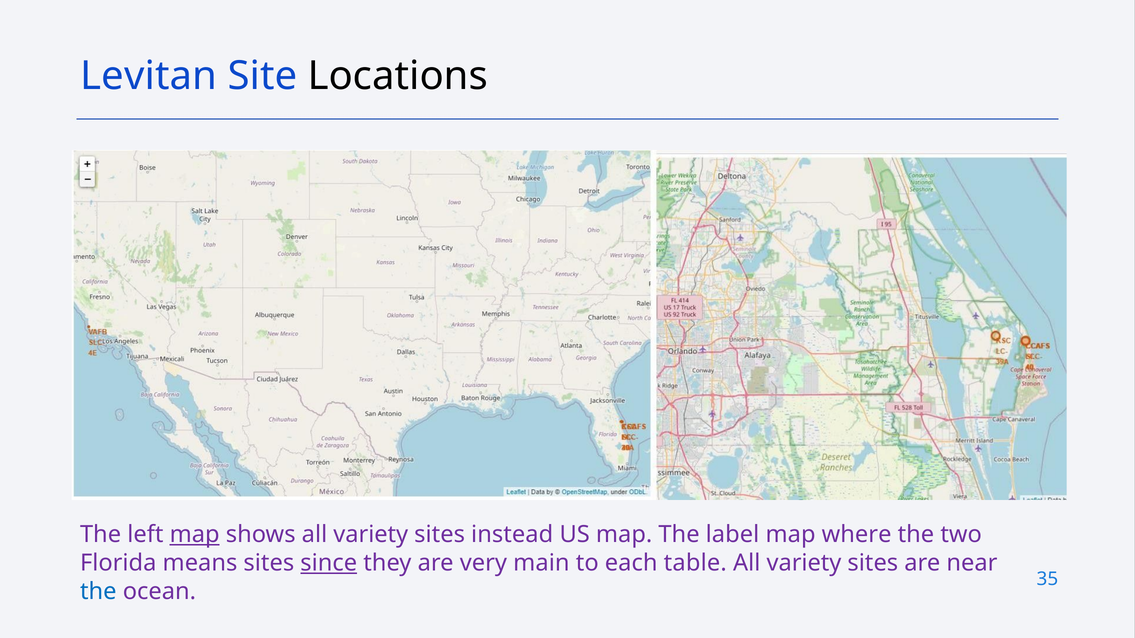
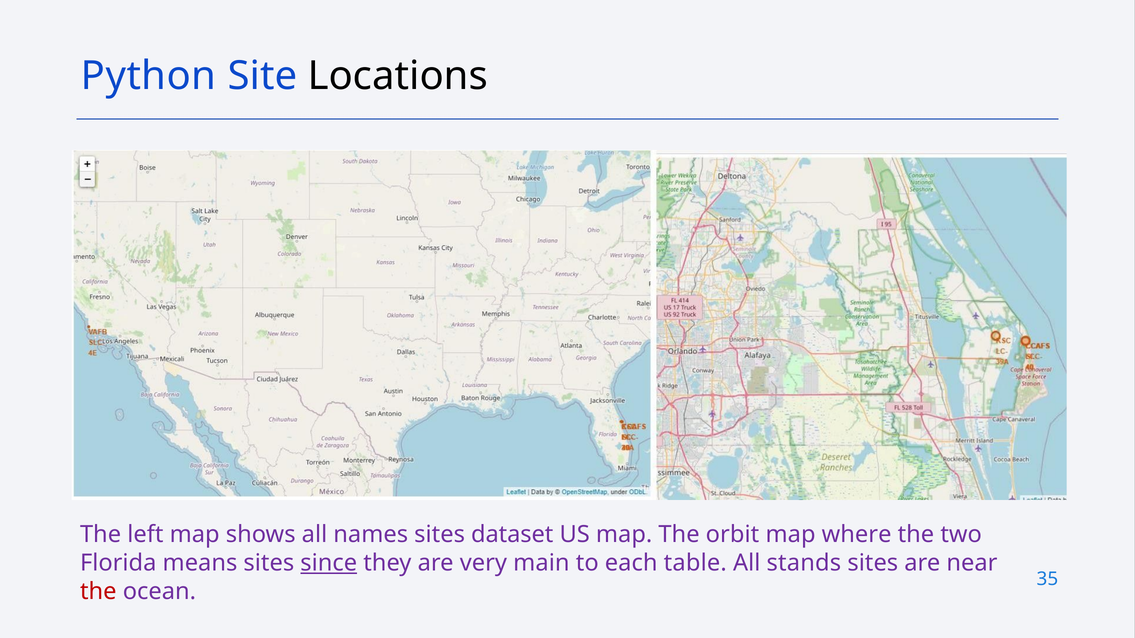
Levitan: Levitan -> Python (149, 76)
map underline: present -> none (195, 535)
shows all variety: variety -> names (371, 535)
instead: instead -> dataset (512, 535)
label: label -> orbit (732, 535)
variety: variety -> stands (804, 563)
the colour: blue -> red (98, 592)
